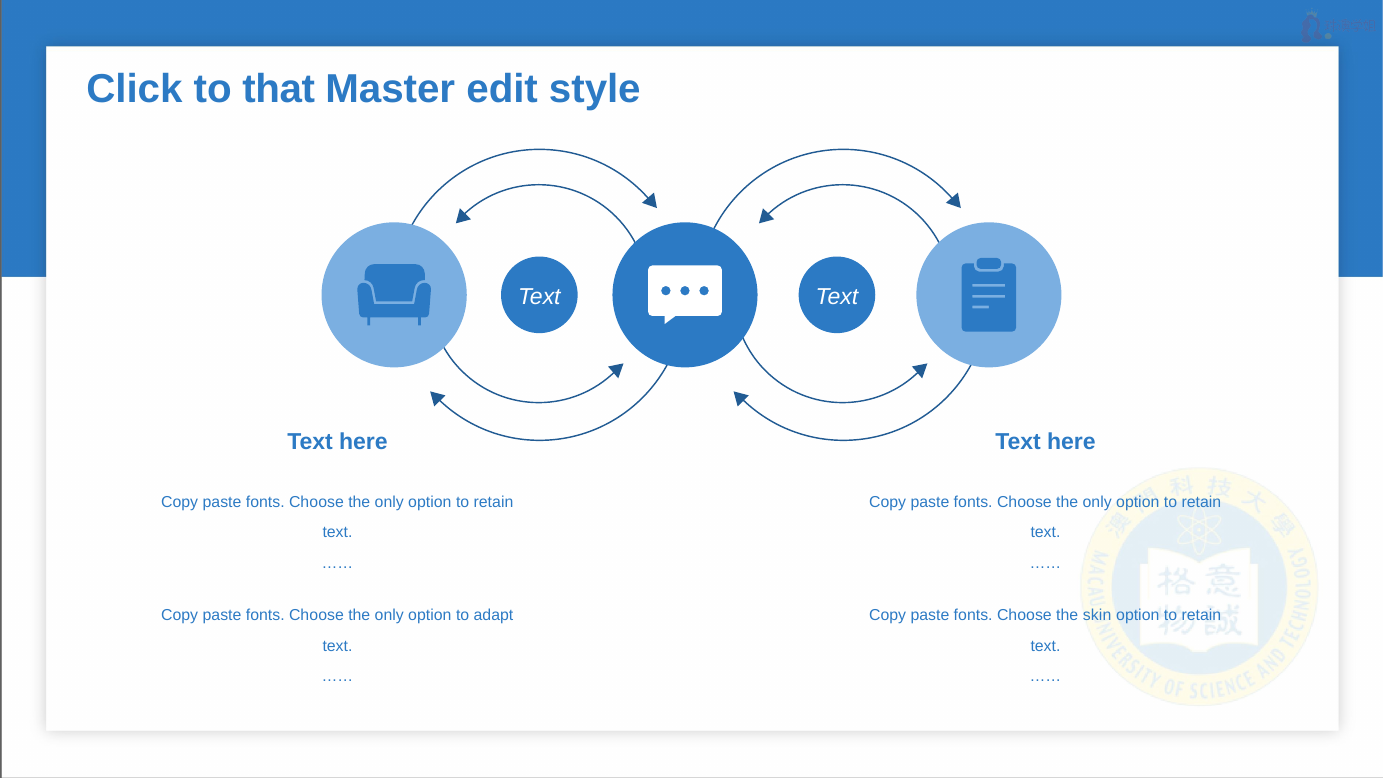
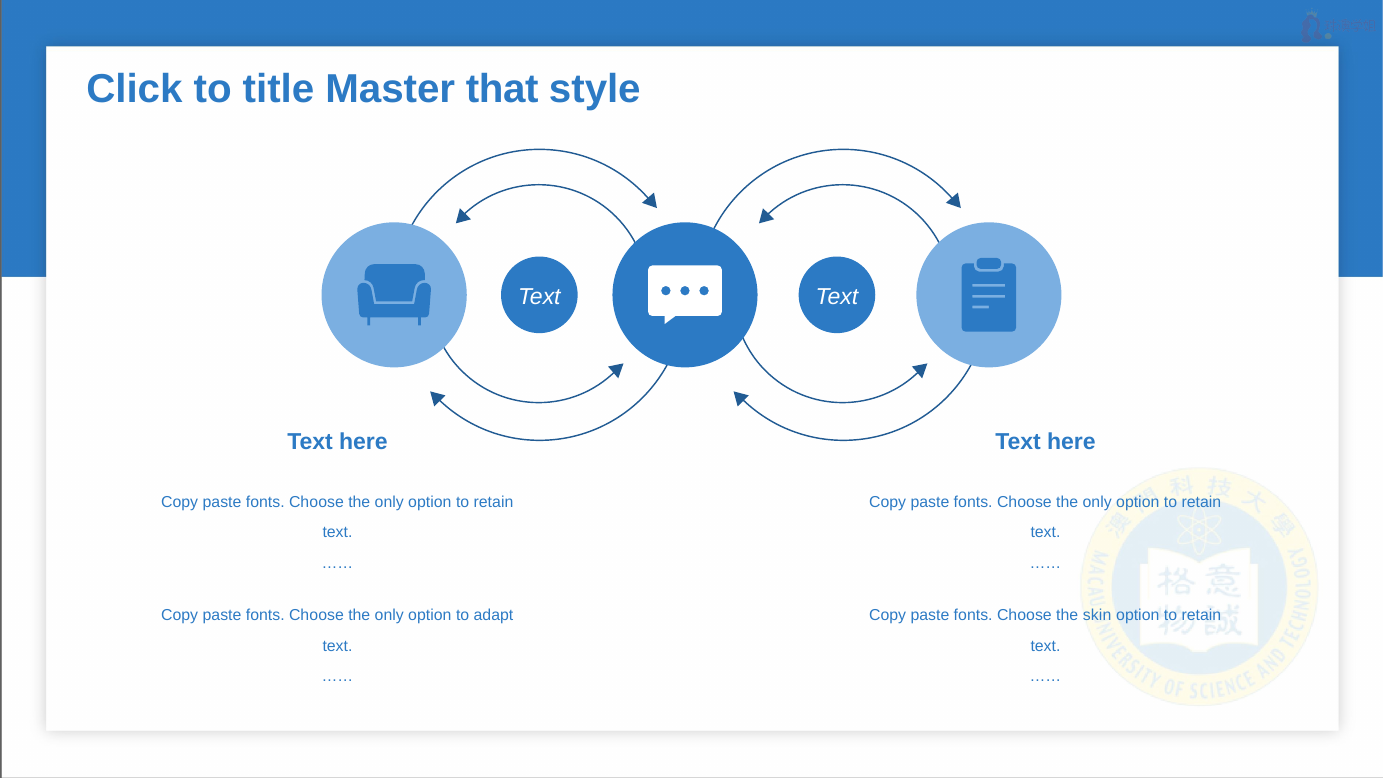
that: that -> title (279, 89)
edit: edit -> that (502, 89)
